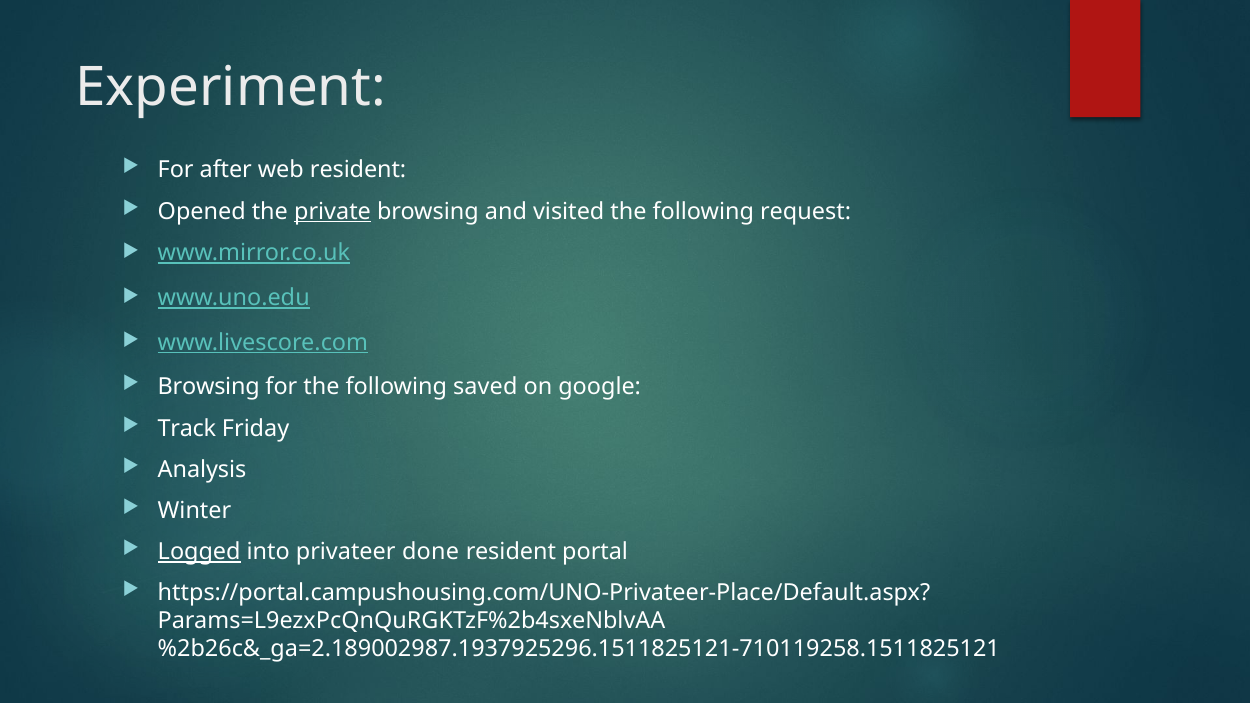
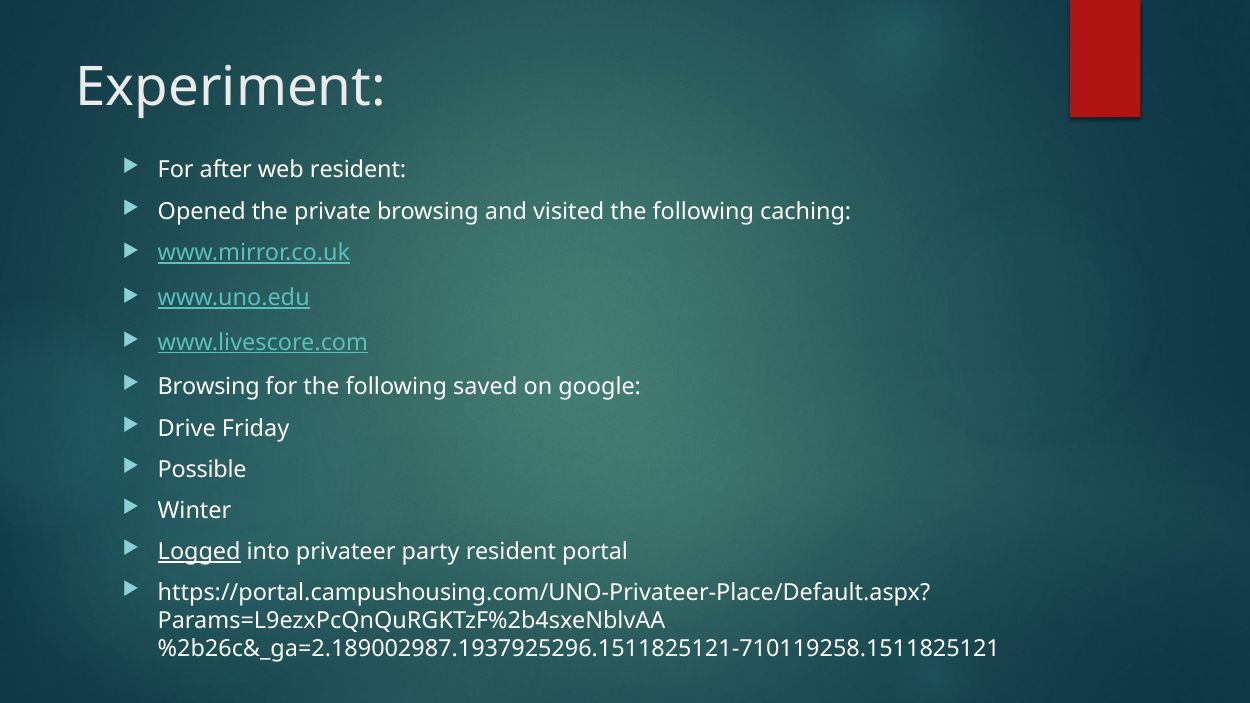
private underline: present -> none (333, 211)
request: request -> caching (806, 211)
Track: Track -> Drive (187, 428)
Analysis: Analysis -> Possible (202, 470)
done: done -> party (431, 552)
